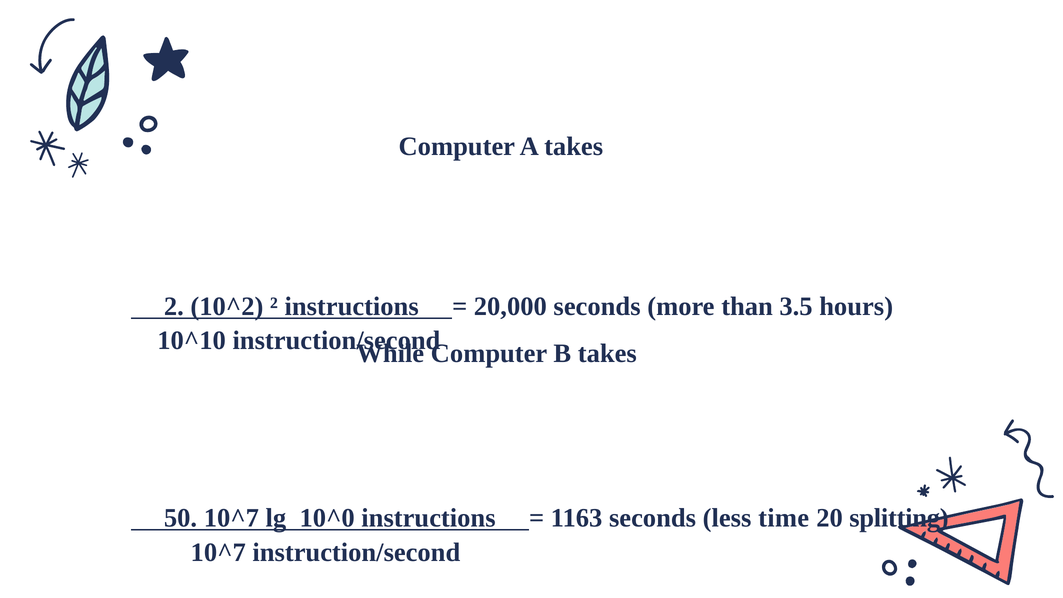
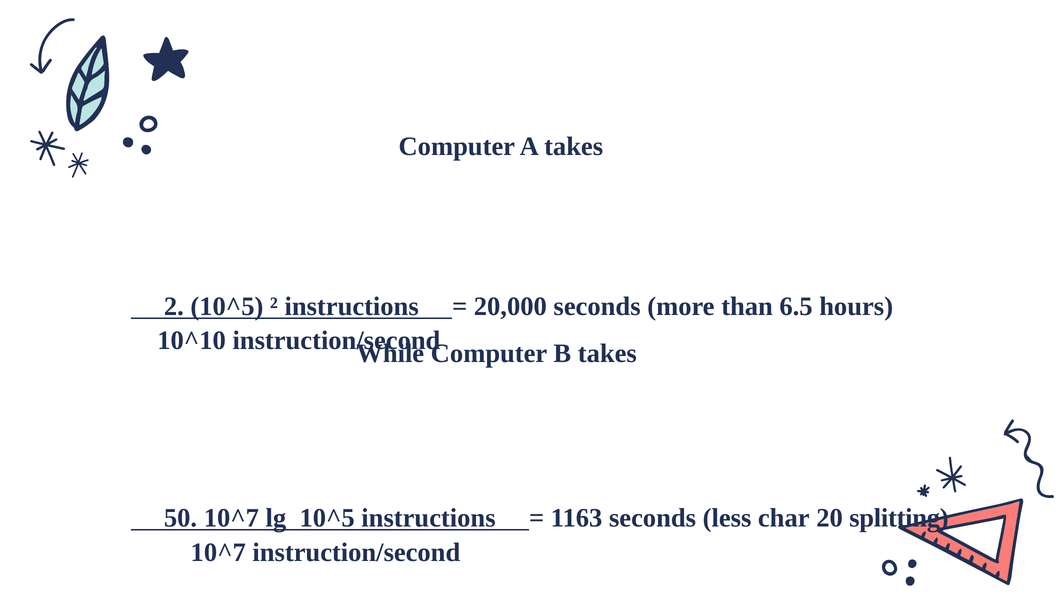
2 10^2: 10^2 -> 10^5 (227, 306)
3.5: 3.5 -> 6.5 (796, 306)
lg 10^0: 10^0 -> 10^5 (327, 518)
time: time -> char (784, 518)
